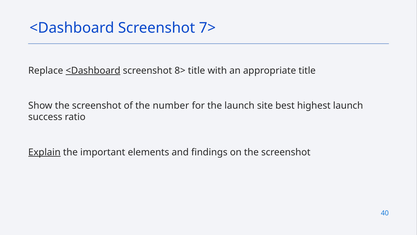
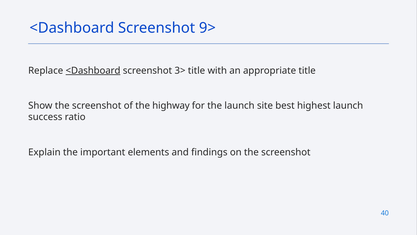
7>: 7> -> 9> (207, 28)
8>: 8> -> 3> (180, 70)
number: number -> highway (171, 105)
Explain underline: present -> none (44, 152)
